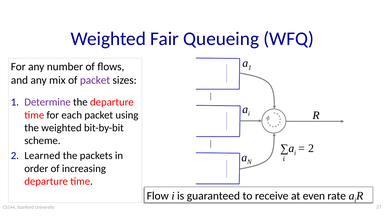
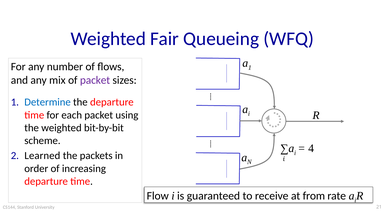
Determine colour: purple -> blue (48, 102)
2: 2 -> 4 (311, 148)
even: even -> from (314, 195)
